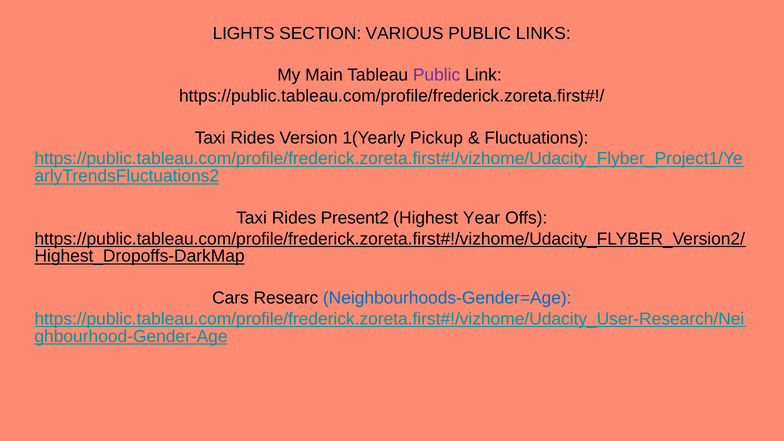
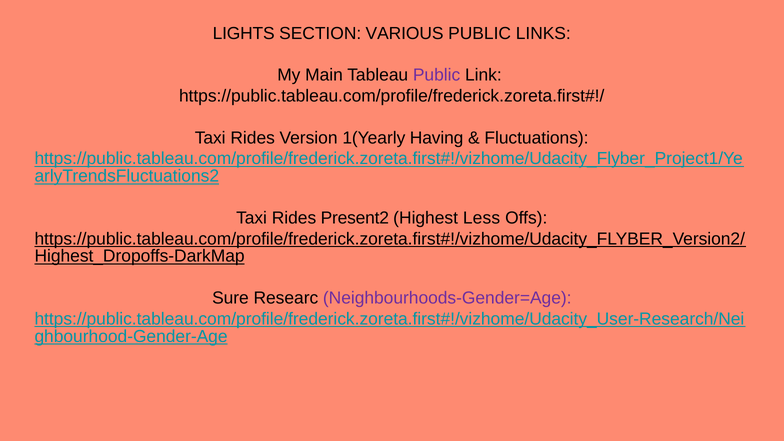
Pickup: Pickup -> Having (437, 138)
Year: Year -> Less (482, 218)
Cars: Cars -> Sure (230, 298)
Neighbourhoods-Gender=Age colour: blue -> purple (447, 298)
